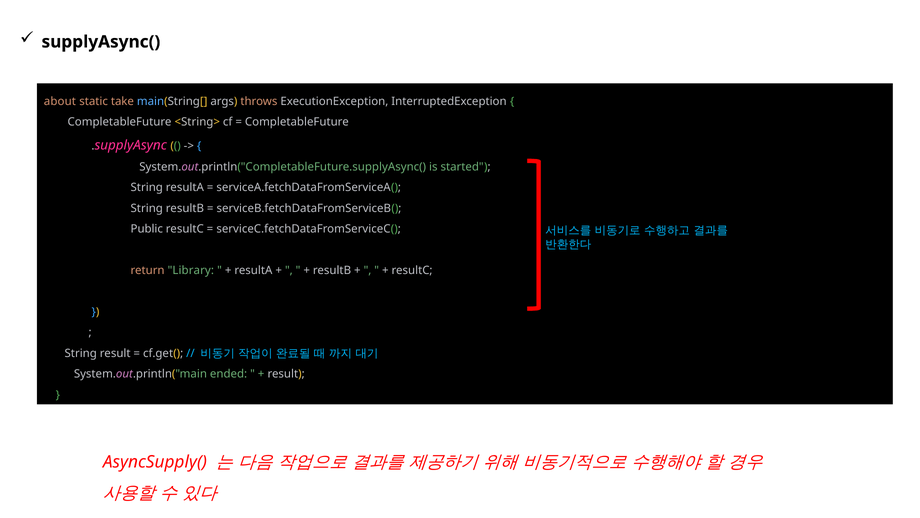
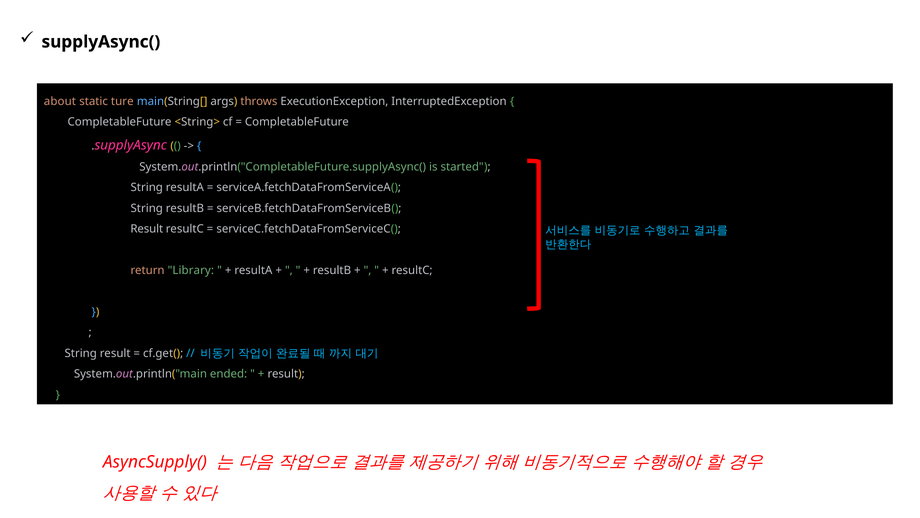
take: take -> ture (122, 101)
Public: Public -> Result (147, 229)
